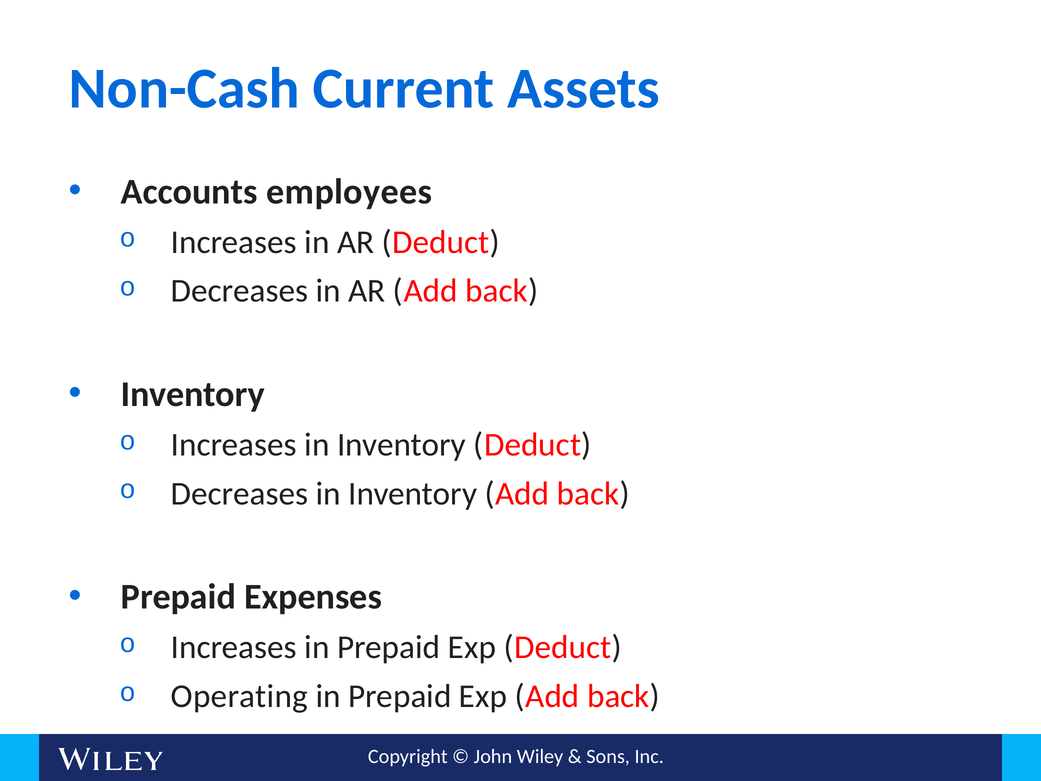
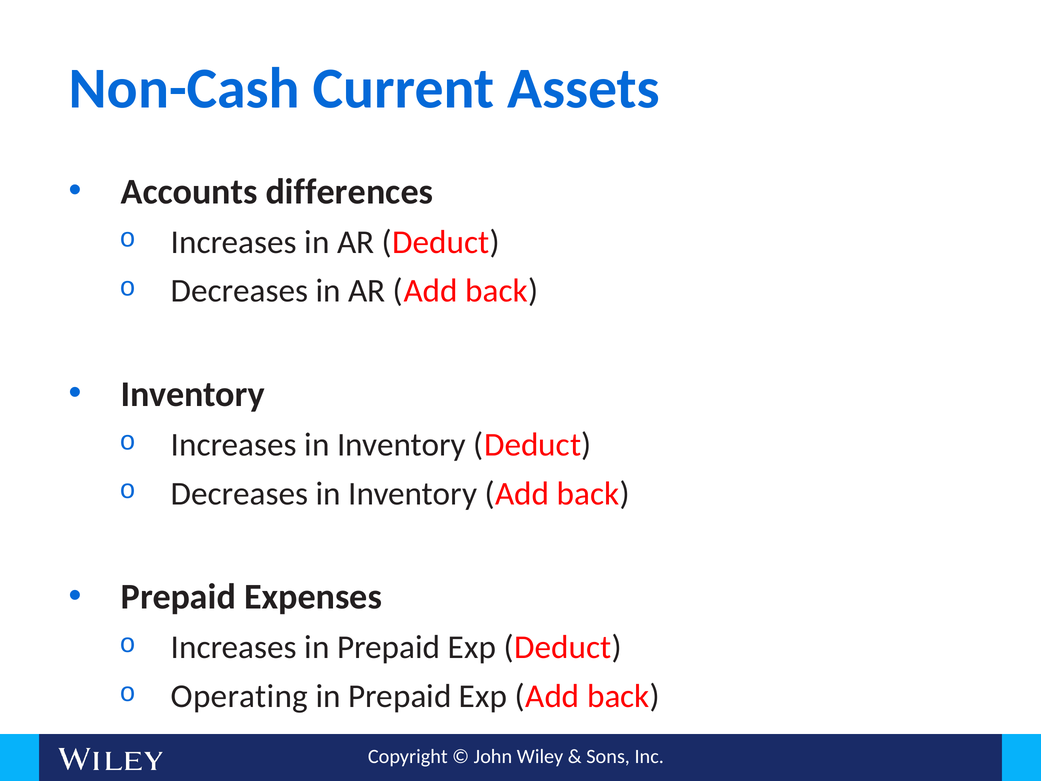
employees: employees -> differences (349, 192)
